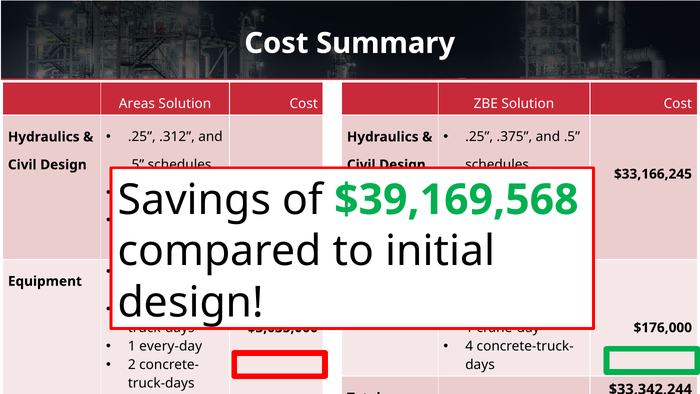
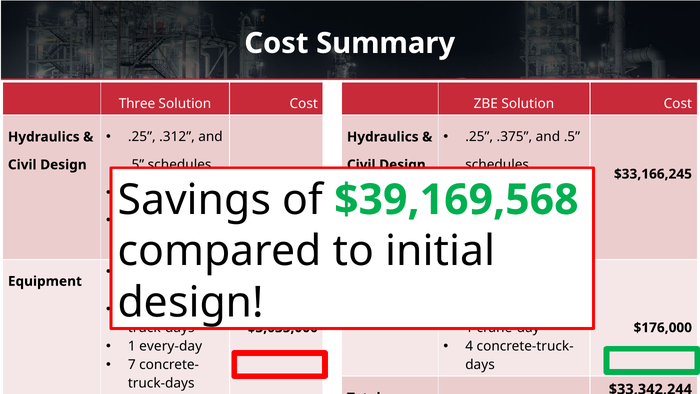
Areas: Areas -> Three (137, 104)
2: 2 -> 7 (132, 365)
